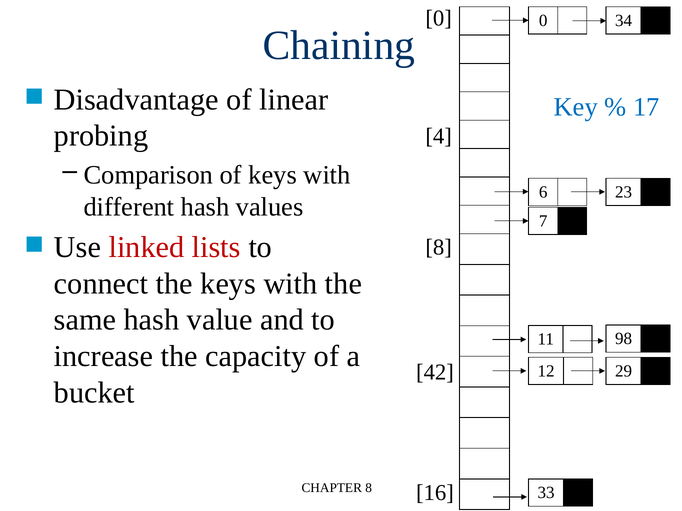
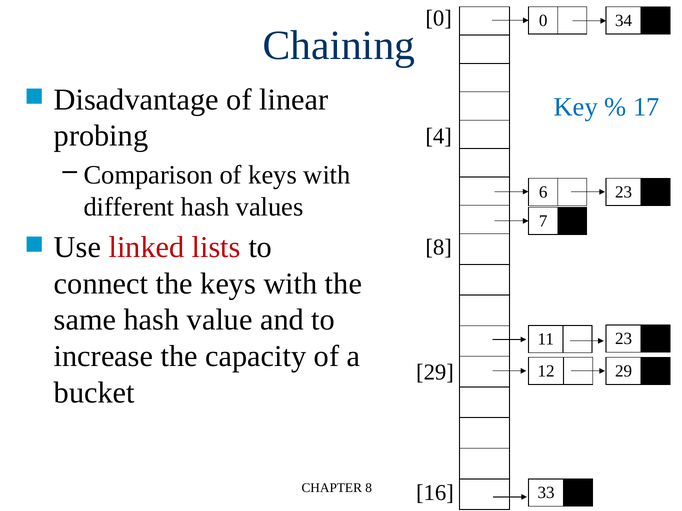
11 98: 98 -> 23 (624, 339)
42: 42 -> 29 (435, 373)
